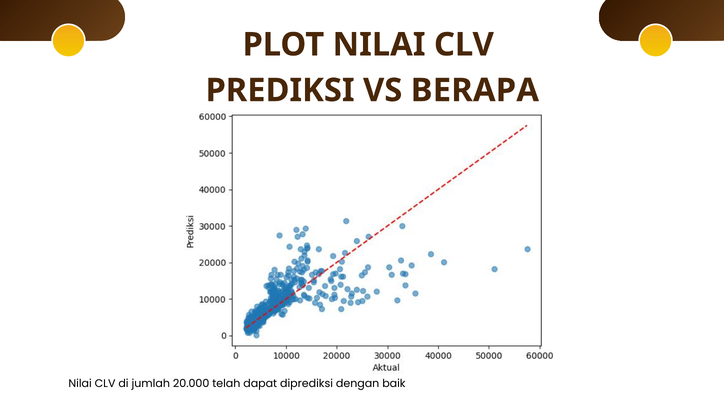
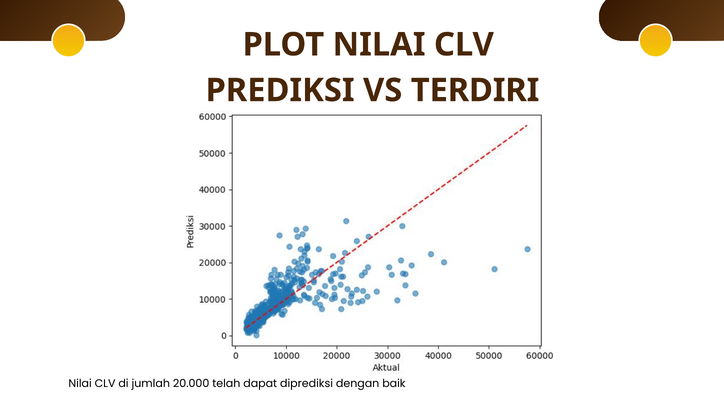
BERAPA: BERAPA -> TERDIRI (475, 90)
